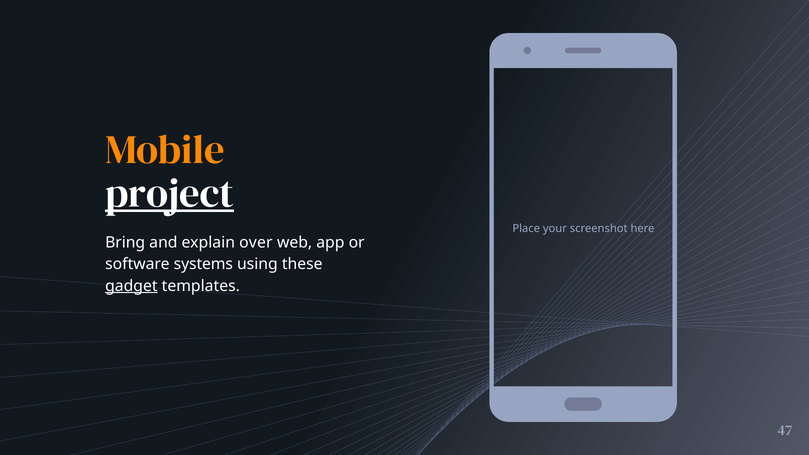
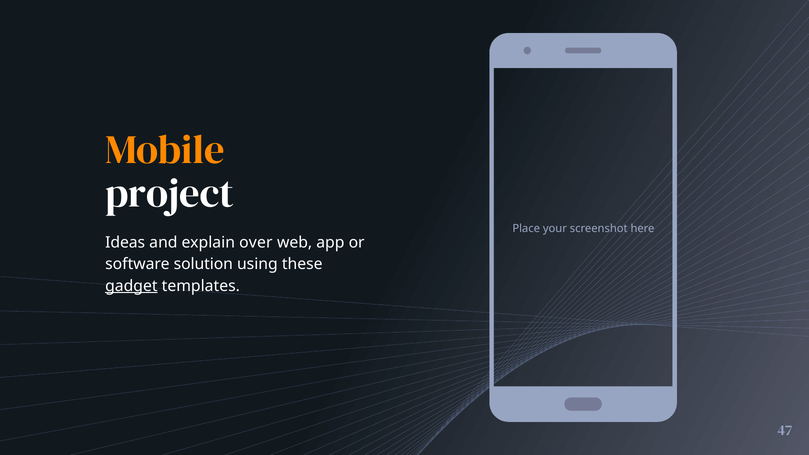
project underline: present -> none (170, 194)
Bring: Bring -> Ideas (125, 243)
systems: systems -> solution (203, 264)
